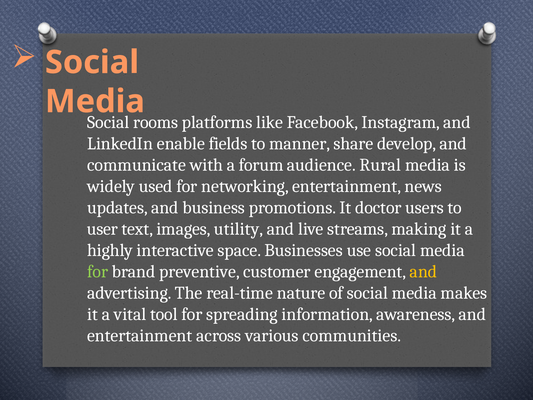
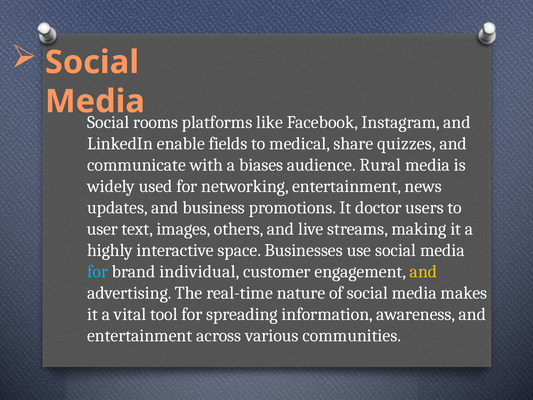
manner: manner -> medical (300, 143)
develop: develop -> quizzes (406, 143)
forum: forum -> biases (261, 165)
utility: utility -> others (239, 229)
for colour: light green -> light blue (98, 271)
preventive: preventive -> individual (199, 271)
